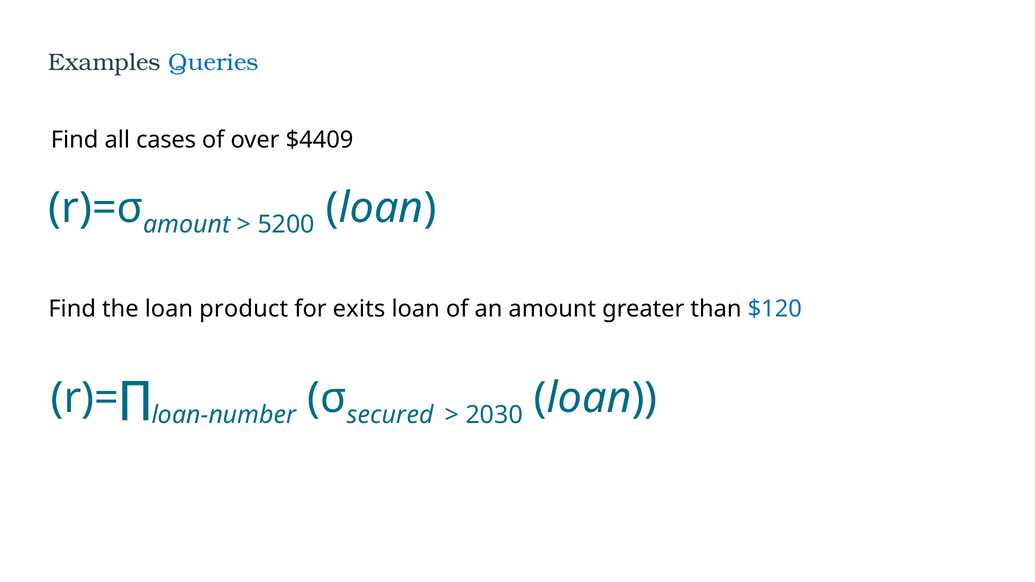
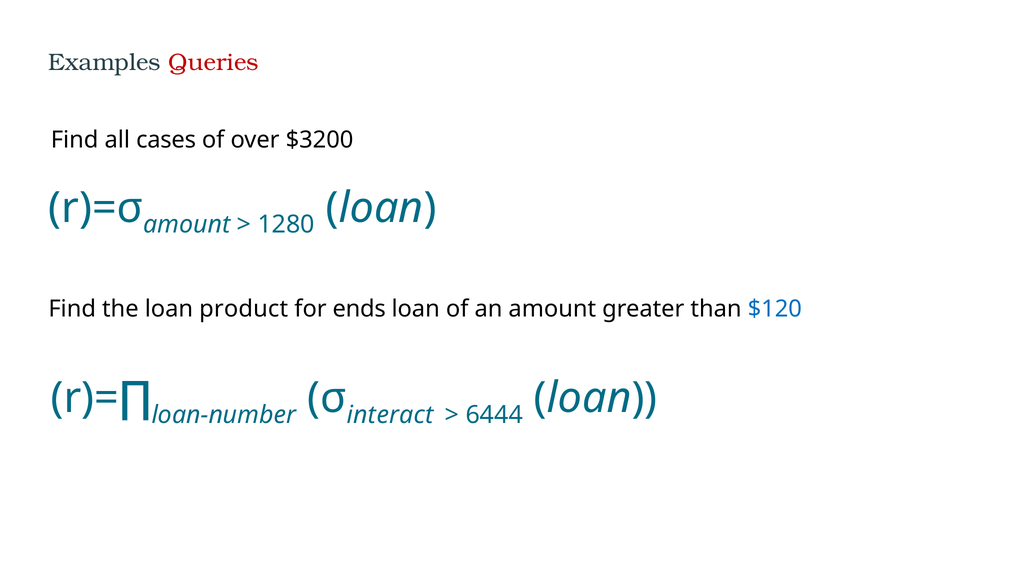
Queries colour: blue -> red (214, 62)
$4409: $4409 -> $3200 (320, 140)
5200: 5200 -> 1280 (286, 225)
exits: exits -> ends (359, 309)
secured: secured -> interact (390, 415)
2030: 2030 -> 6444 (494, 415)
